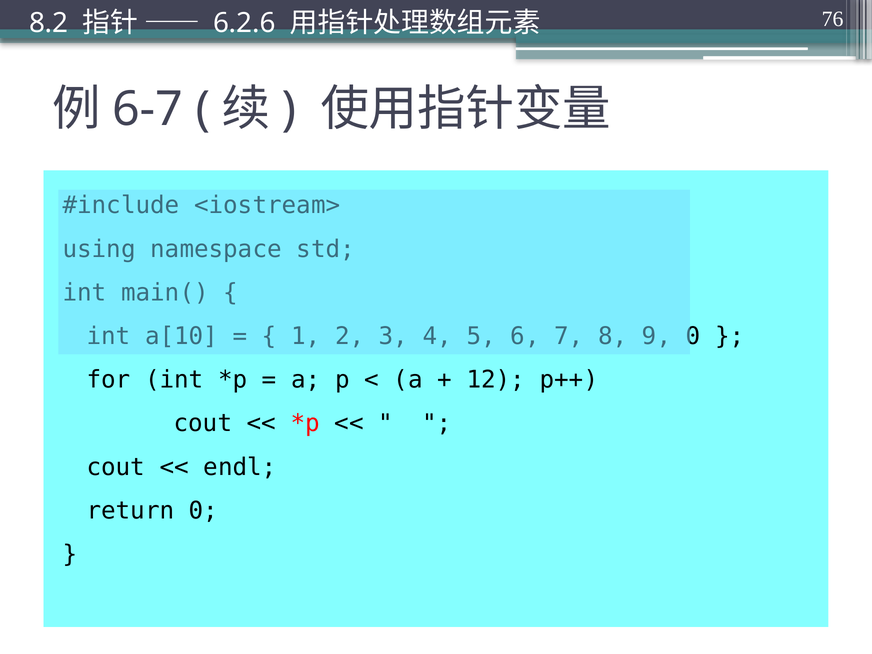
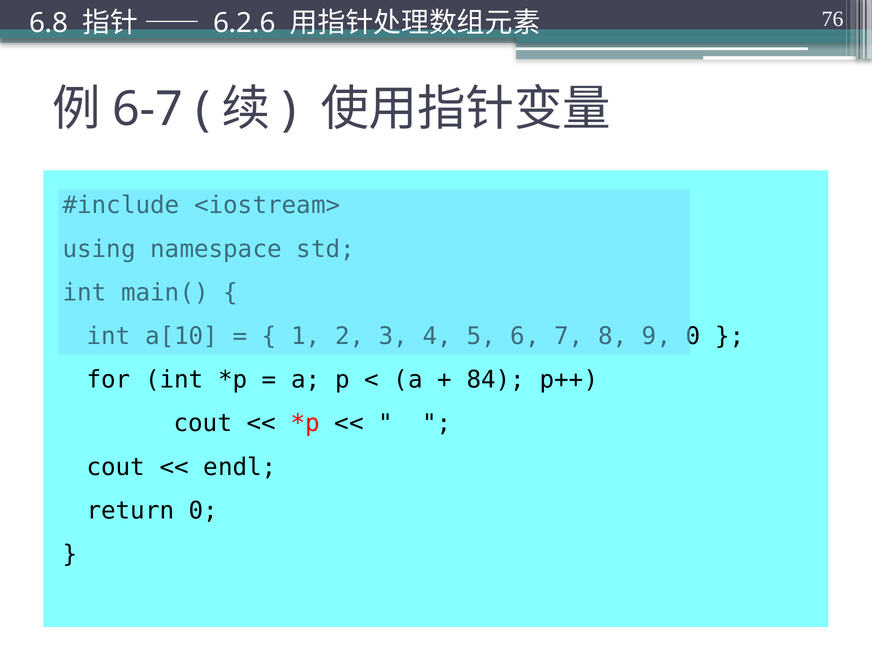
8.2: 8.2 -> 6.8 (49, 23)
12: 12 -> 84 (496, 380)
